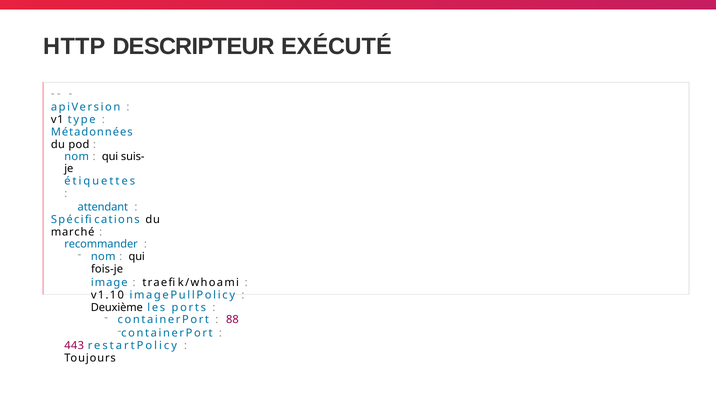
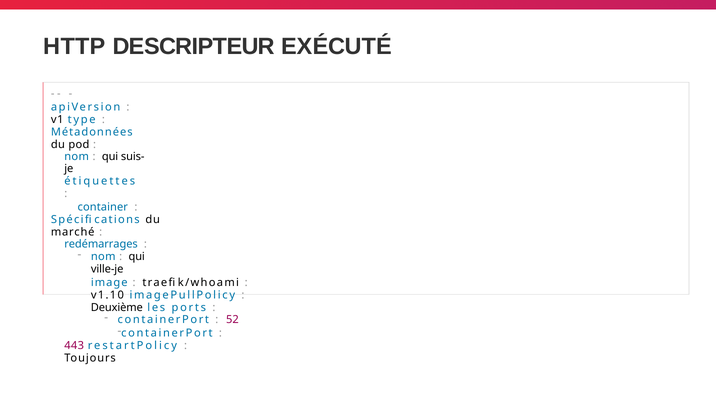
attendant: attendant -> container (103, 207)
recommander: recommander -> redémarrages (101, 244)
fois-je: fois-je -> ville-je (107, 269)
88: 88 -> 52 (232, 320)
